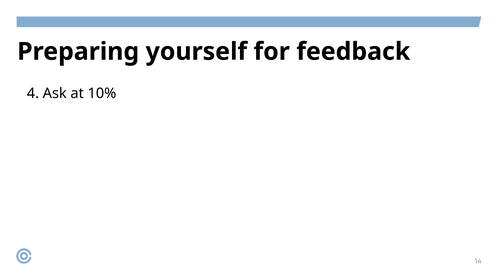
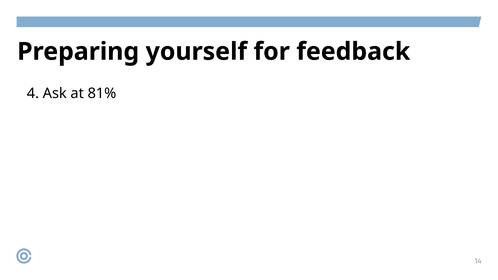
10%: 10% -> 81% (102, 94)
